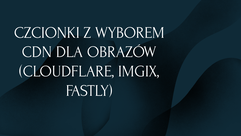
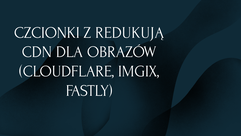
WYBOREM: WYBOREM -> REDUKUJĄ (130, 32)
